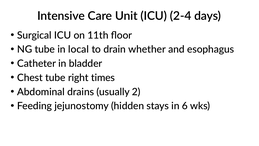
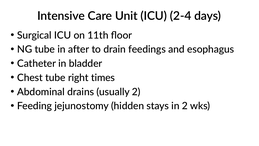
local: local -> after (79, 49)
whether: whether -> feedings (147, 49)
in 6: 6 -> 2 (185, 106)
